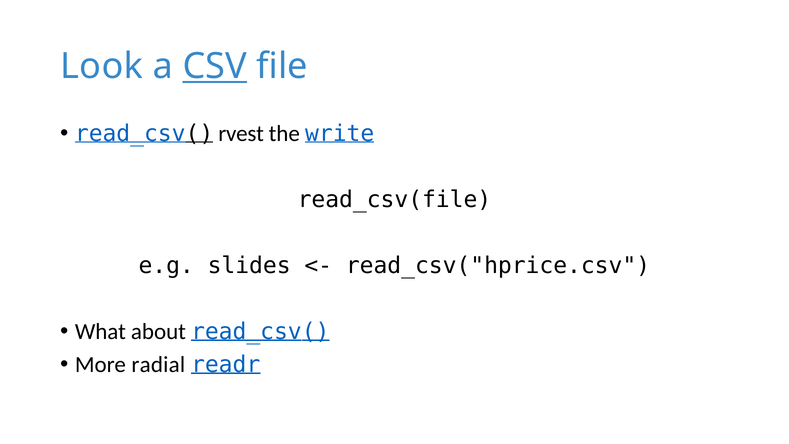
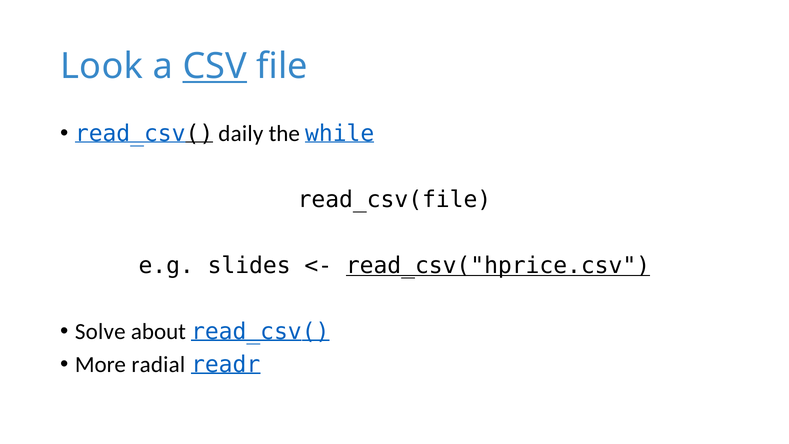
rvest: rvest -> daily (241, 133)
write: write -> while (340, 133)
read_csv("hprice.csv underline: none -> present (498, 265)
What: What -> Solve (100, 331)
